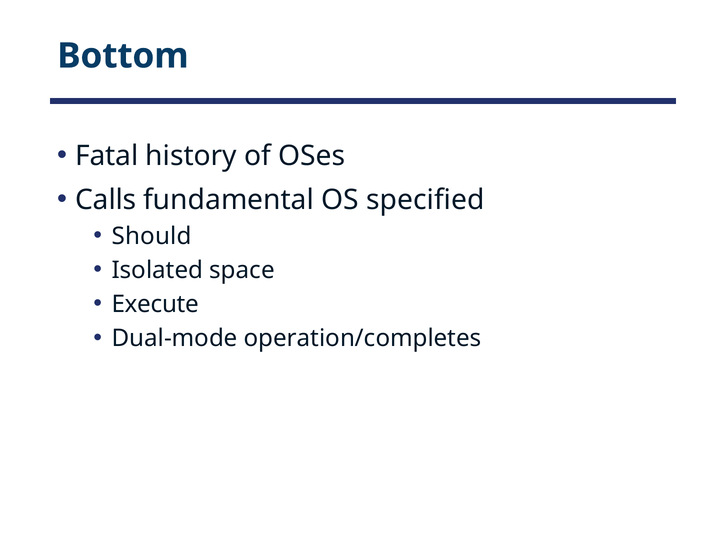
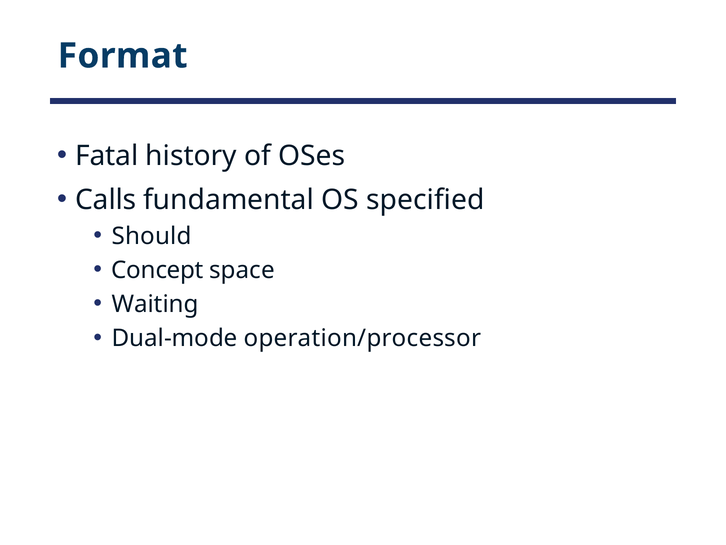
Bottom: Bottom -> Format (123, 56)
Isolated: Isolated -> Concept (158, 270)
Execute: Execute -> Waiting (155, 304)
operation/completes: operation/completes -> operation/processor (362, 338)
